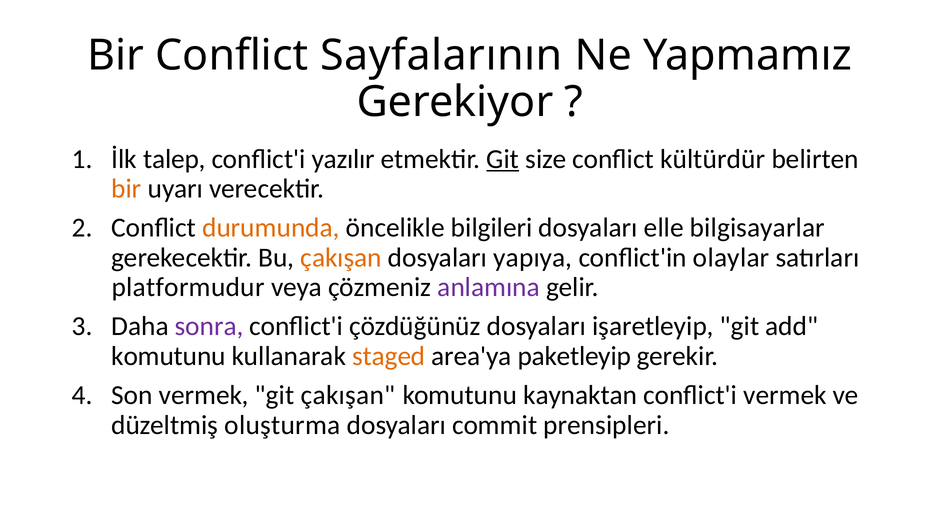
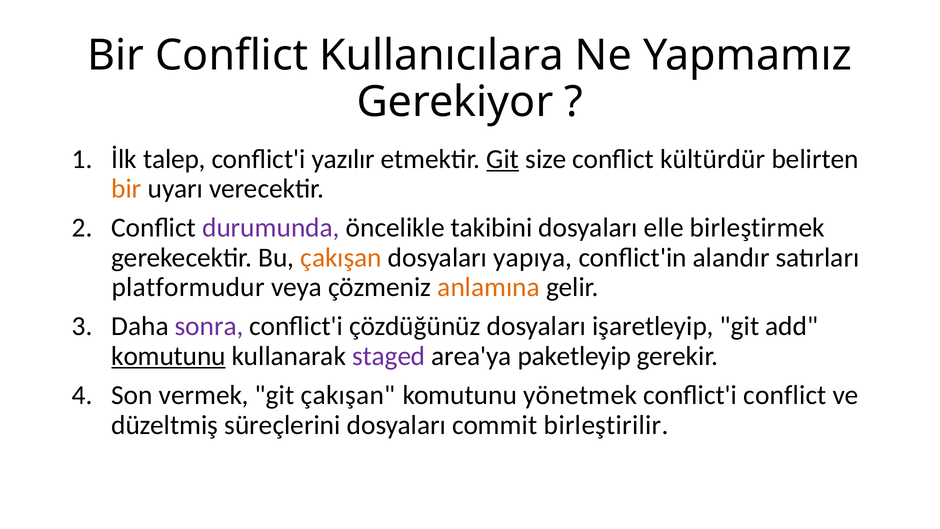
Sayfalarının: Sayfalarının -> Kullanıcılara (442, 56)
durumunda colour: orange -> purple (271, 228)
bilgileri: bilgileri -> takibini (492, 228)
bilgisayarlar: bilgisayarlar -> birleştirmek (757, 228)
olaylar: olaylar -> alandır (731, 257)
anlamına colour: purple -> orange (489, 287)
komutunu underline: none -> present (169, 356)
staged colour: orange -> purple (389, 356)
kaynaktan: kaynaktan -> yönetmek (580, 395)
conflict'i vermek: vermek -> conflict (785, 395)
oluşturma: oluşturma -> süreçlerini (282, 425)
prensipleri: prensipleri -> birleştirilir (606, 425)
